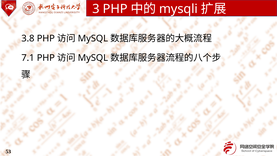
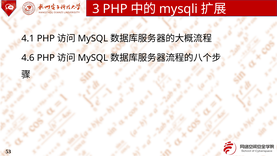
3.8: 3.8 -> 4.1 (28, 38)
7.1: 7.1 -> 4.6 (28, 58)
